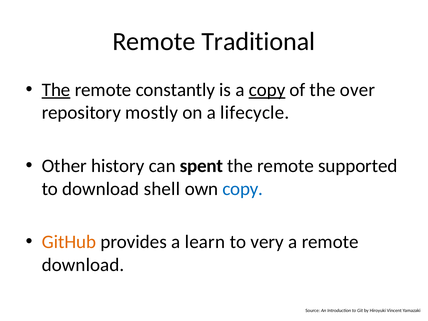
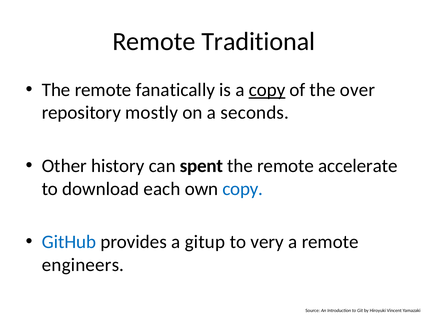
The underline: present -> none (56, 90)
constantly: constantly -> fanatically (175, 90)
lifecycle: lifecycle -> seconds (255, 113)
supported: supported -> accelerate (358, 166)
shell: shell -> each (162, 189)
GitHub colour: orange -> blue (69, 242)
learn: learn -> gitup (205, 242)
download: download -> engineers (83, 265)
